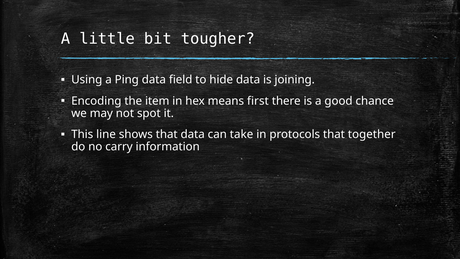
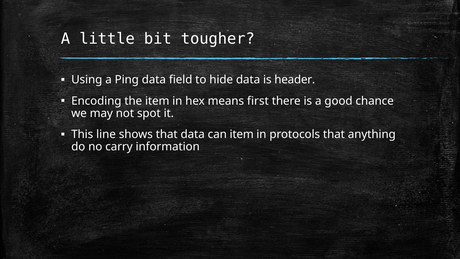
joining: joining -> header (295, 80)
can take: take -> item (242, 134)
together: together -> anything (372, 134)
